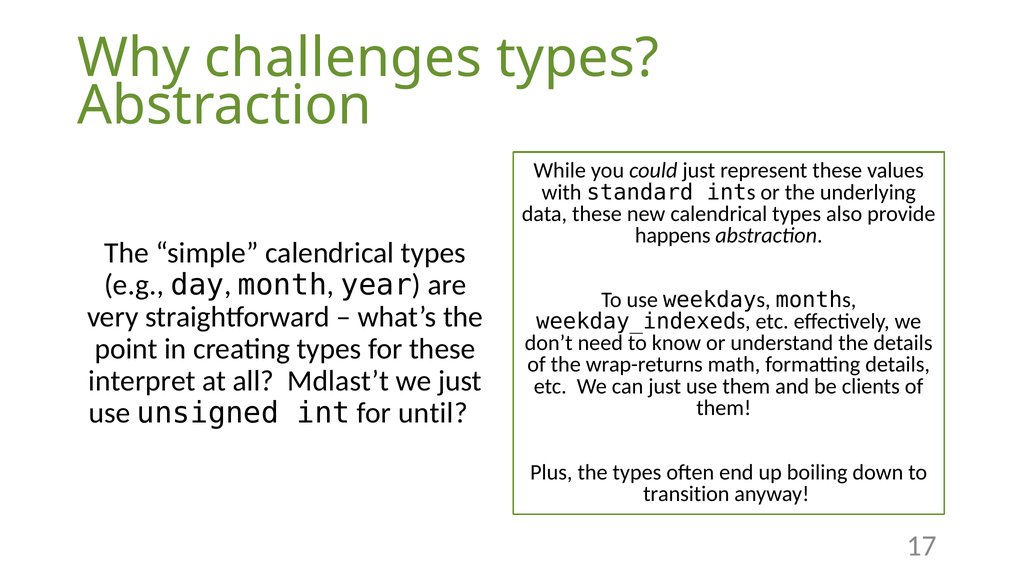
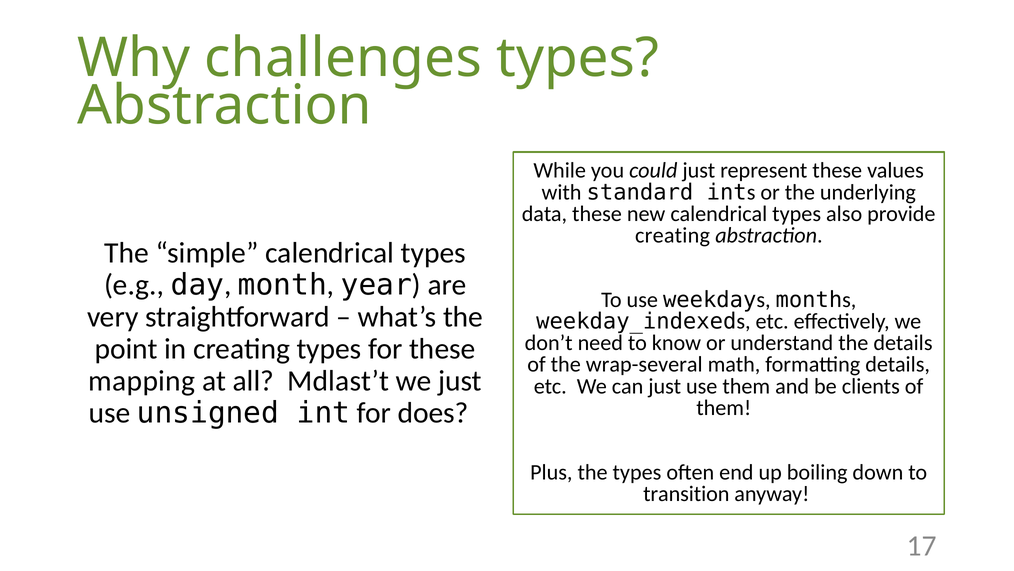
happens: happens -> creating (673, 235)
wrap-returns: wrap-returns -> wrap-several (644, 364)
interpret: interpret -> mapping (142, 380)
until: until -> does (433, 412)
